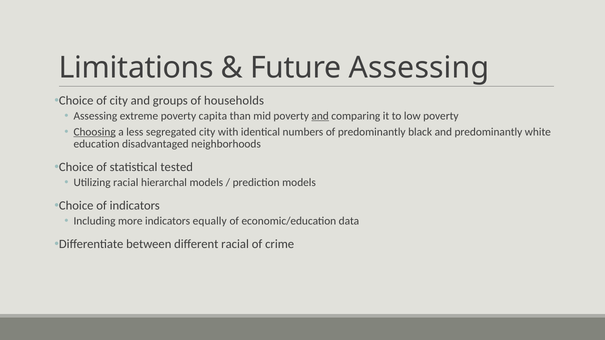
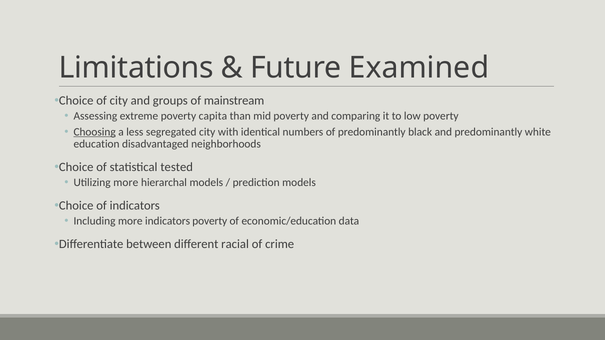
Future Assessing: Assessing -> Examined (419, 68)
households: households -> mainstream (234, 101)
and underline: present -> none (320, 116)
Utilizing racial: racial -> more (126, 183)
indicators equally: equally -> poverty (210, 221)
